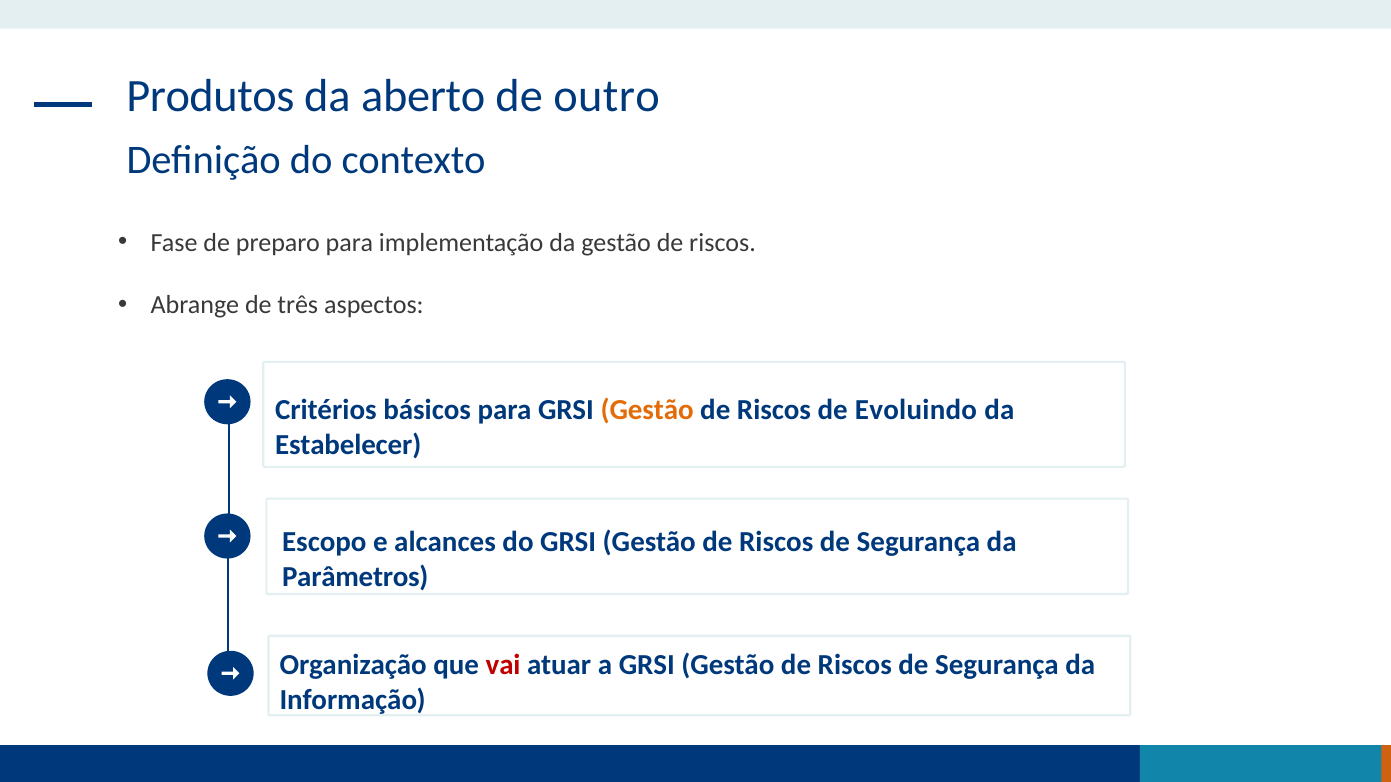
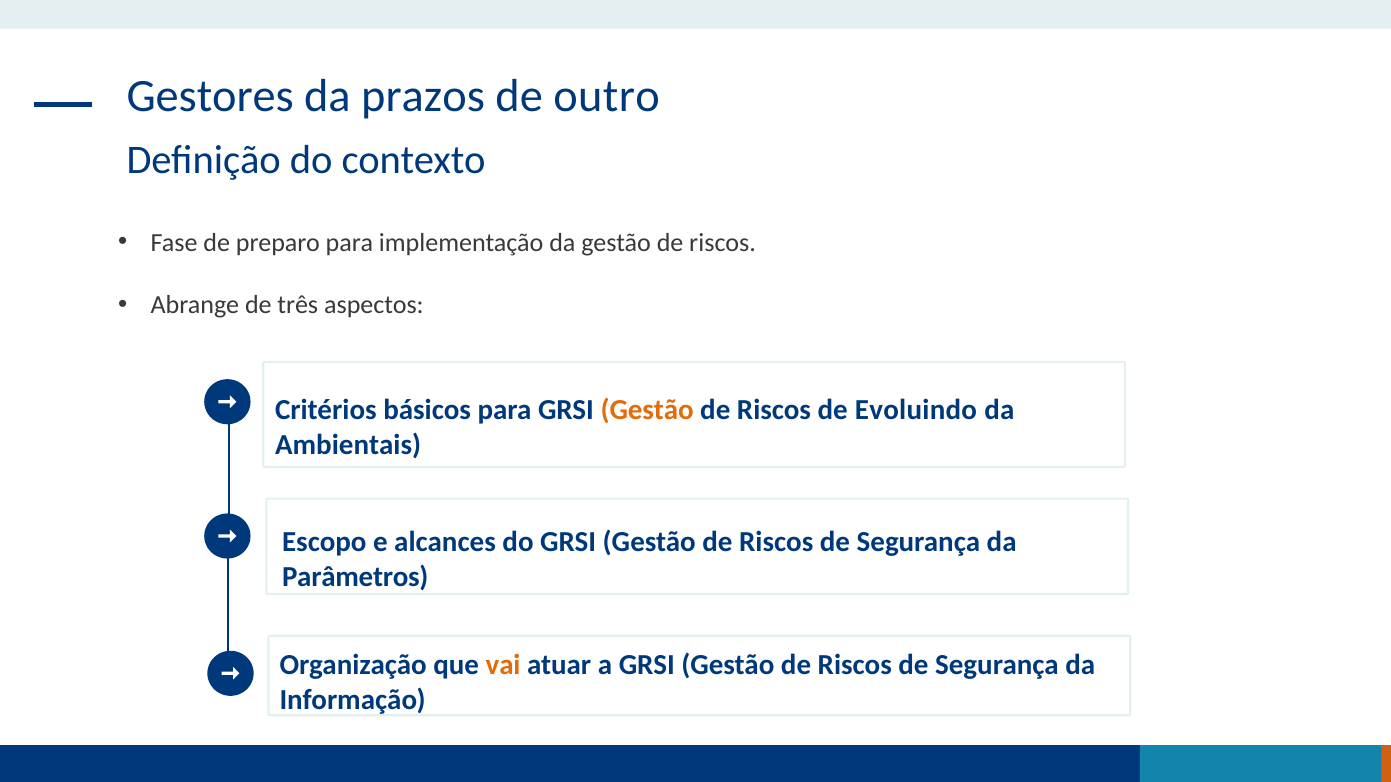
Produtos: Produtos -> Gestores (210, 97)
aberto: aberto -> prazos (423, 97)
Estabelecer: Estabelecer -> Ambientais (348, 445)
vai colour: red -> orange (503, 665)
